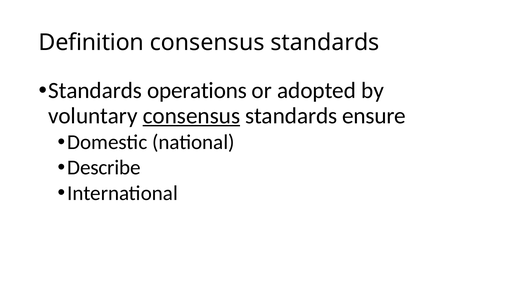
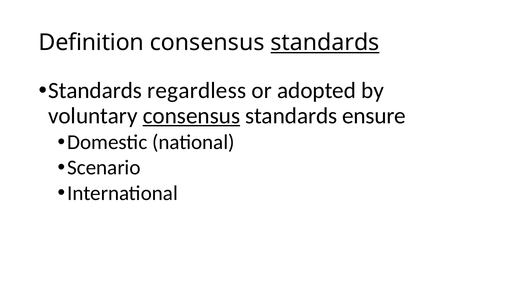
standards underline: none -> present (325, 43)
operations: operations -> regardless (197, 91)
Describe: Describe -> Scenario (104, 168)
